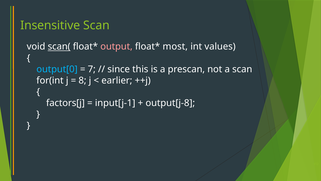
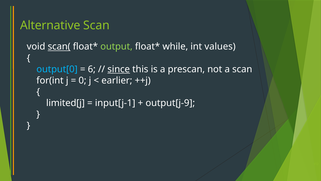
Insensitive: Insensitive -> Alternative (50, 25)
output colour: pink -> light green (116, 47)
most: most -> while (175, 47)
7: 7 -> 6 (92, 69)
since underline: none -> present (119, 69)
8: 8 -> 0 (82, 80)
factors[j: factors[j -> limited[j (65, 103)
output[j-8: output[j-8 -> output[j-9 (170, 103)
